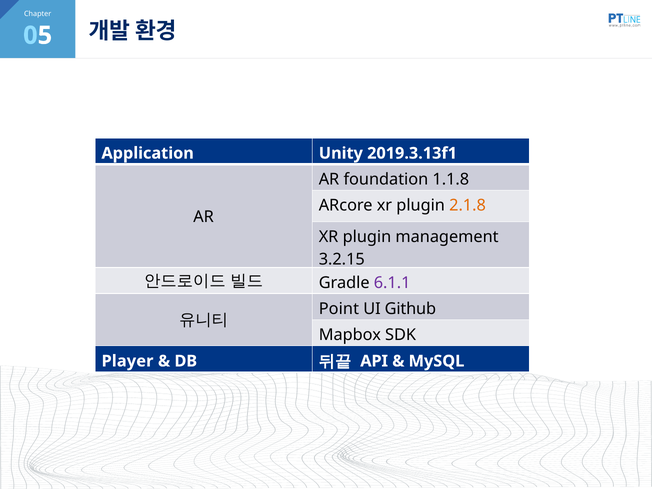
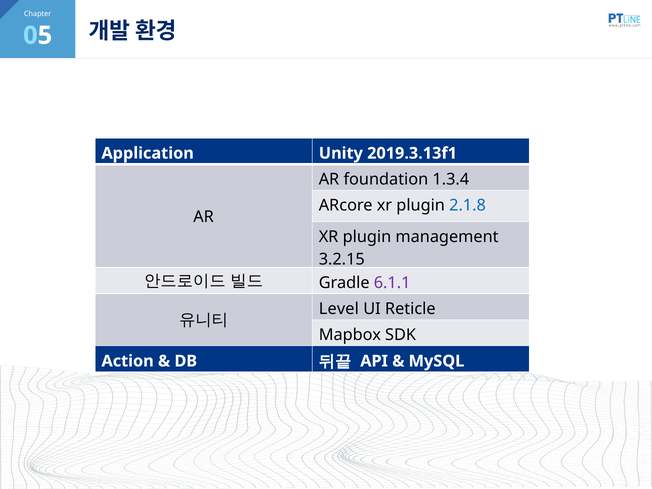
1.1.8: 1.1.8 -> 1.3.4 (451, 179)
2.1.8 colour: orange -> blue (468, 205)
Point: Point -> Level (339, 309)
Github: Github -> Reticle (410, 309)
Player: Player -> Action (128, 361)
